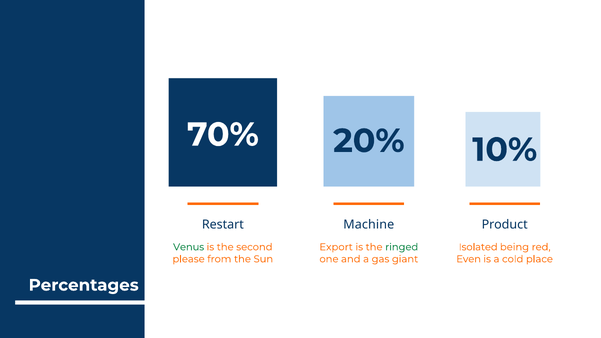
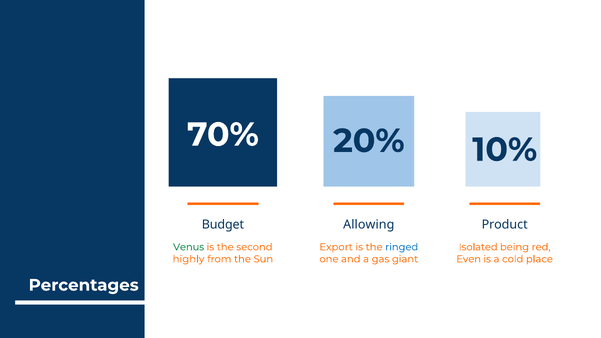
Restart: Restart -> Budget (223, 225)
Machine: Machine -> Allowing (369, 225)
ringed colour: green -> blue (402, 247)
please: please -> highly (189, 259)
